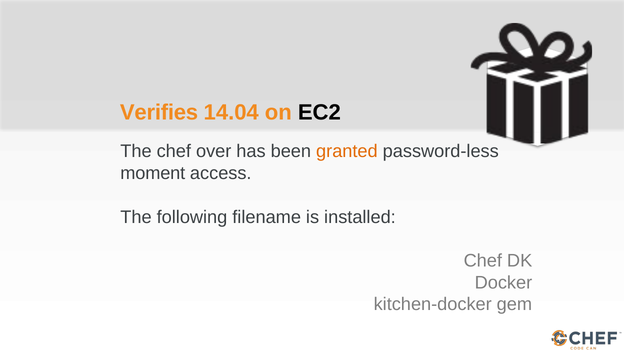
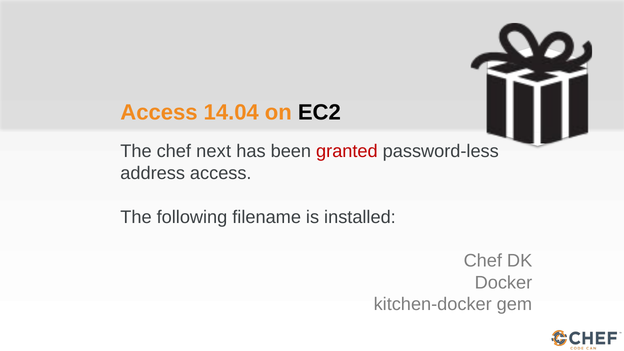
Verifies: Verifies -> Access (159, 112)
over: over -> next (214, 151)
granted colour: orange -> red (347, 151)
moment: moment -> address (153, 173)
